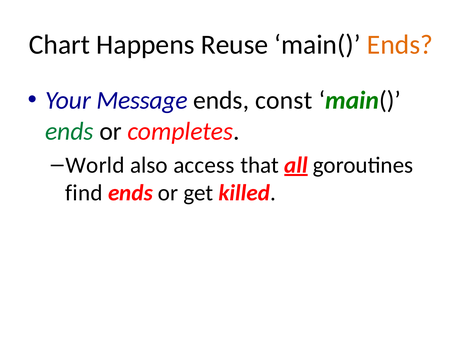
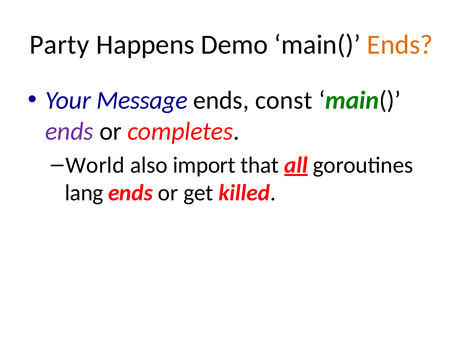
Chart: Chart -> Party (59, 45)
Reuse: Reuse -> Demo (234, 45)
ends colour: green -> purple (69, 131)
access: access -> import (204, 165)
find: find -> lang (84, 193)
